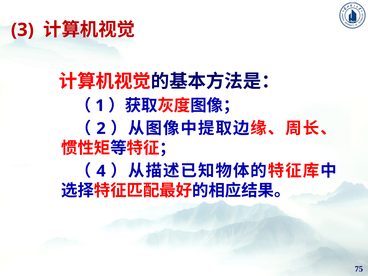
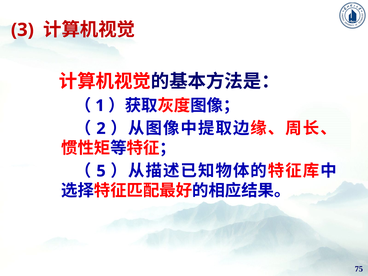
4: 4 -> 5 (101, 171)
